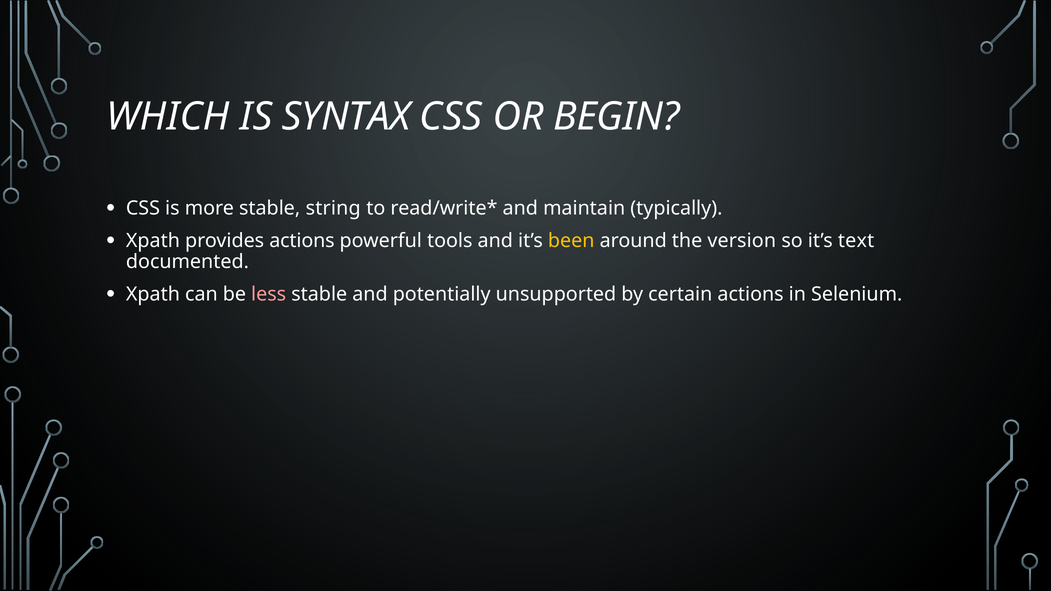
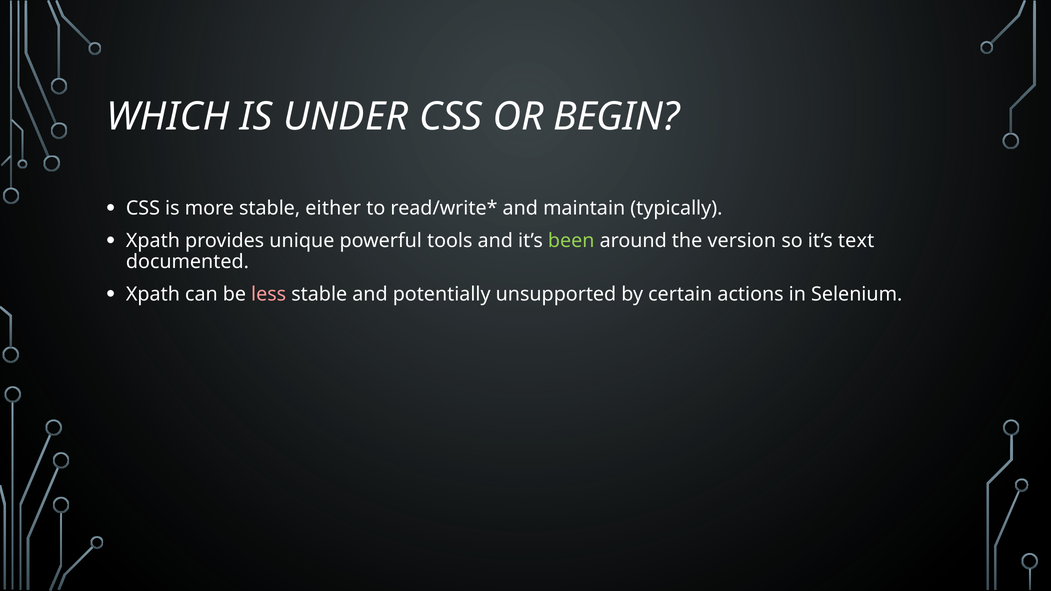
SYNTAX: SYNTAX -> UNDER (346, 117)
string: string -> either (333, 208)
provides actions: actions -> unique (302, 241)
been colour: yellow -> light green (571, 241)
